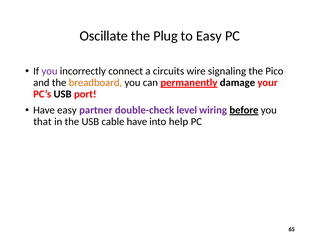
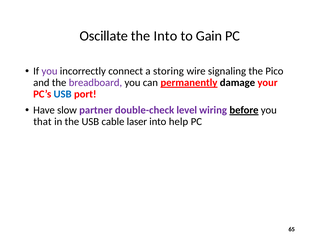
the Plug: Plug -> Into (165, 36)
to Easy: Easy -> Gain (209, 36)
circuits: circuits -> storing (168, 71)
breadboard colour: orange -> purple (95, 83)
USB colour: black -> blue (63, 94)
Have easy: easy -> slow (67, 110)
cable have: have -> laser (137, 122)
